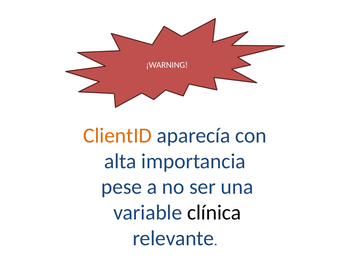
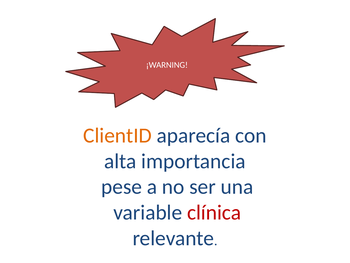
clínica colour: black -> red (214, 212)
